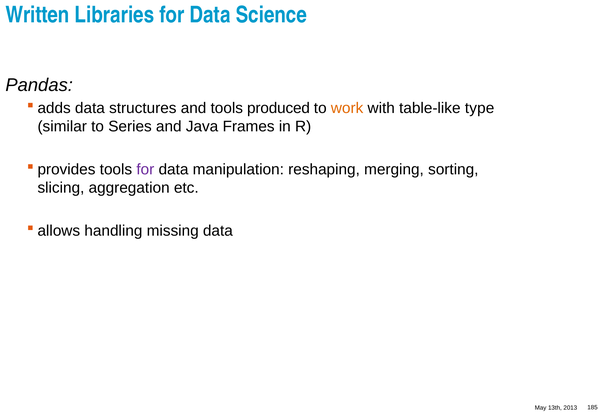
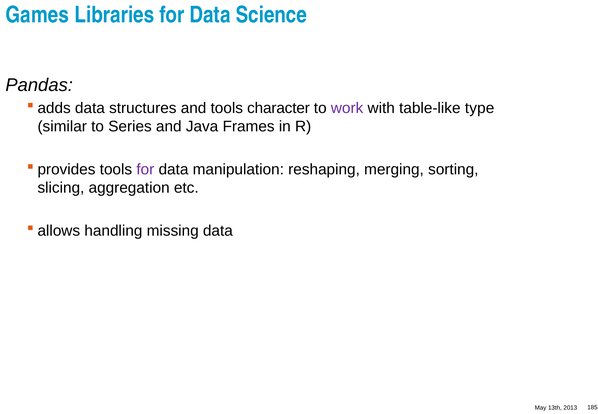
Written: Written -> Games (37, 15)
produced: produced -> character (278, 108)
work colour: orange -> purple (347, 108)
